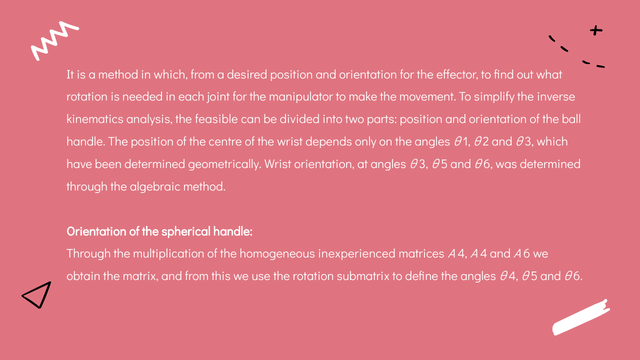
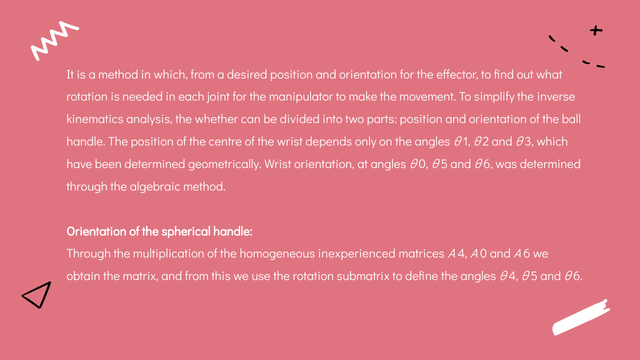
feasible: feasible -> whether (217, 119)
angles θ 3: 3 -> 0 (424, 164)
4 A 4: 4 -> 0 (484, 254)
